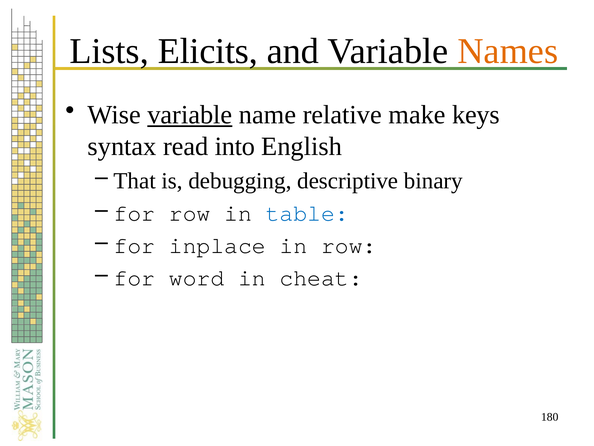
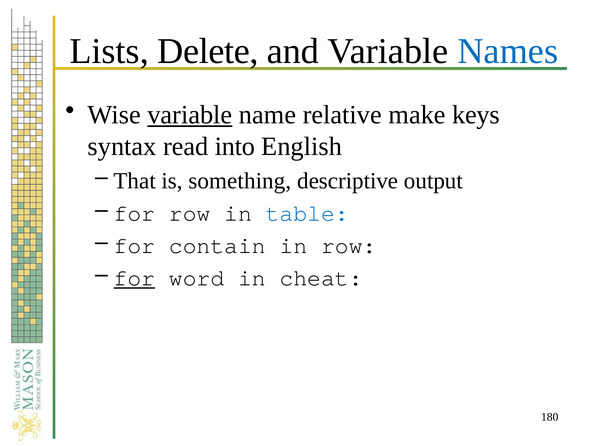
Elicits: Elicits -> Delete (208, 51)
Names colour: orange -> blue (508, 51)
debugging: debugging -> something (240, 181)
binary: binary -> output (433, 181)
inplace: inplace -> contain (217, 245)
for underline: none -> present (134, 278)
